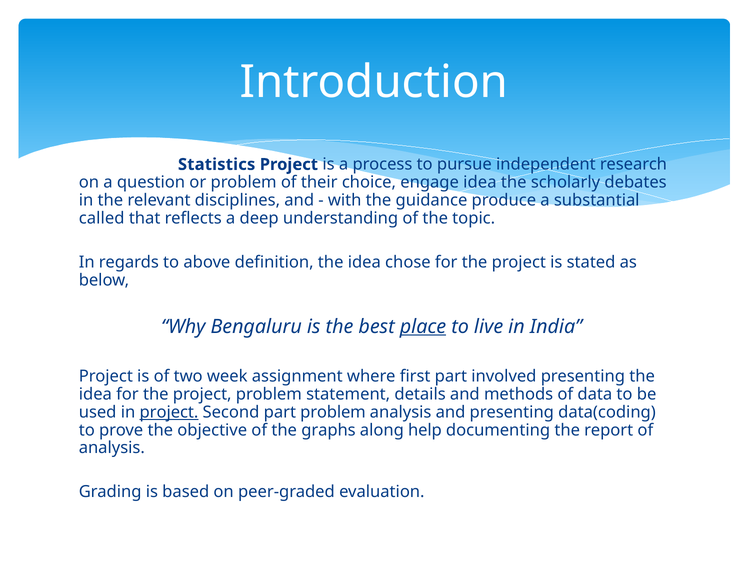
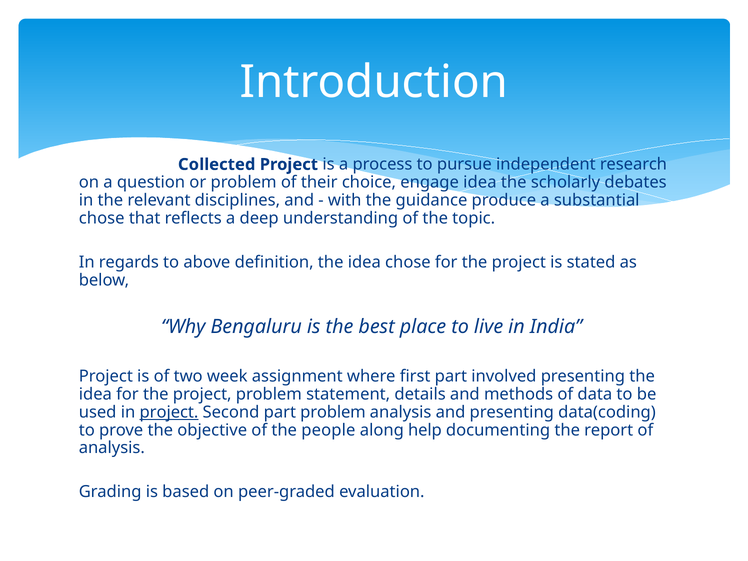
Statistics: Statistics -> Collected (217, 164)
called: called -> chose (102, 218)
place underline: present -> none (423, 327)
graphs: graphs -> people (328, 430)
